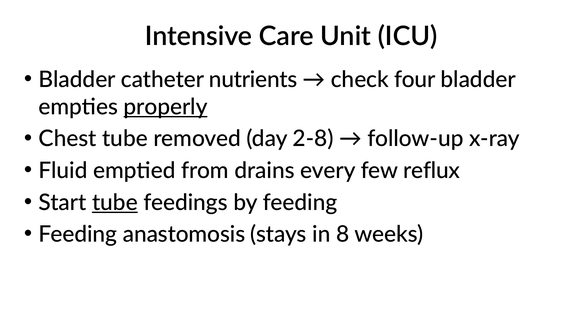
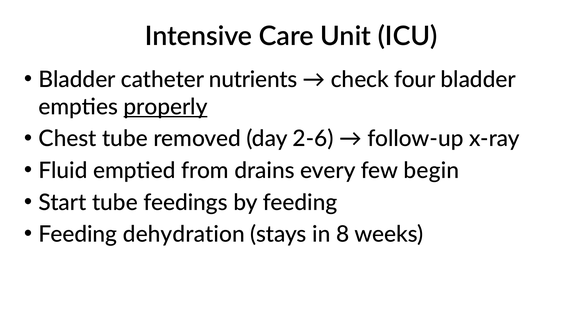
2-8: 2-8 -> 2-6 (313, 139)
reflux: reflux -> begin (431, 170)
tube underline: present -> none (115, 202)
anastomosis: anastomosis -> dehydration (184, 234)
